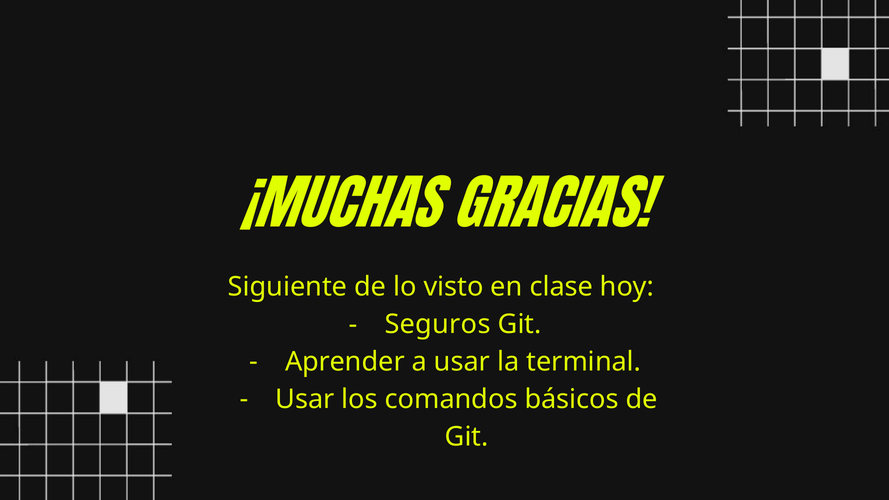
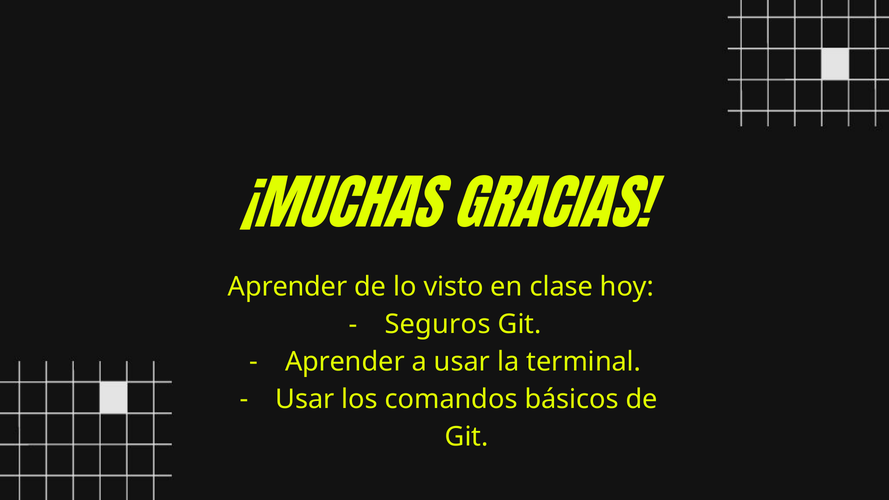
Siguiente: Siguiente -> Aprender (288, 287)
